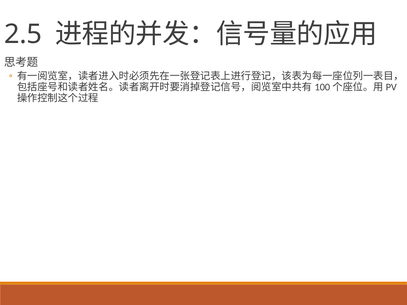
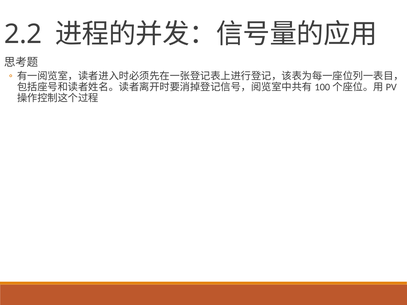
2.5: 2.5 -> 2.2 (23, 34)
